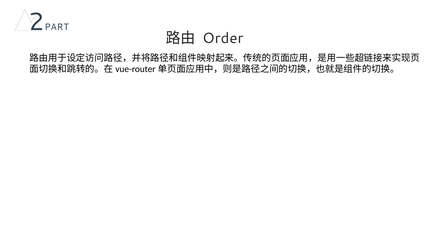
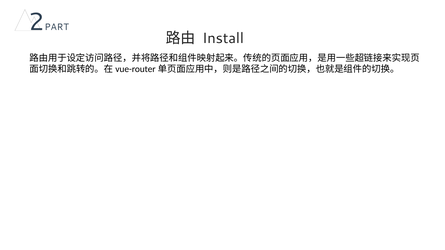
Order: Order -> Install (223, 38)
